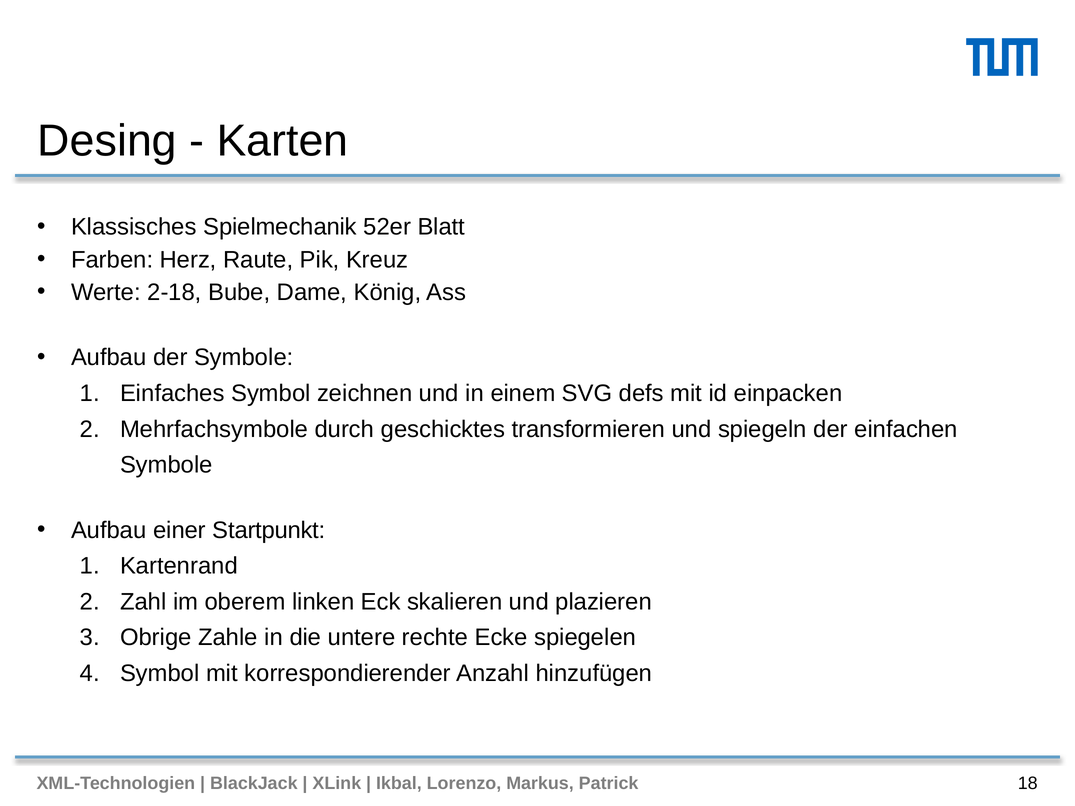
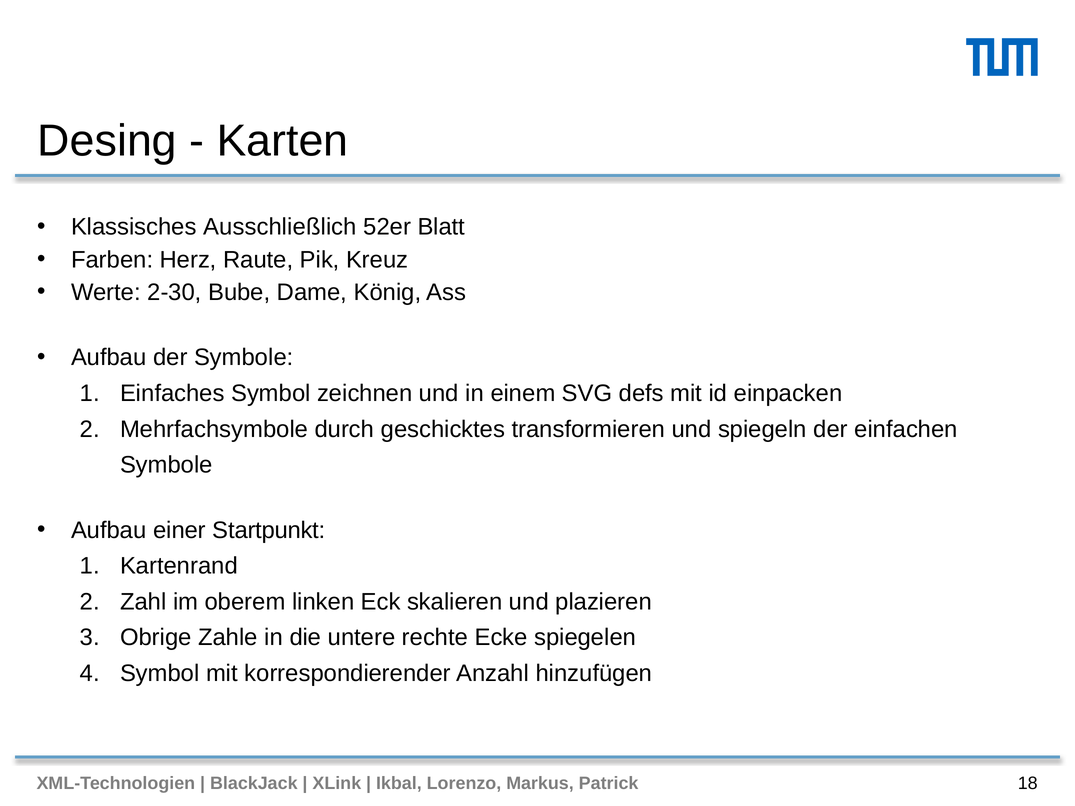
Spielmechanik: Spielmechanik -> Ausschließlich (280, 227)
2-18: 2-18 -> 2-30 (174, 292)
